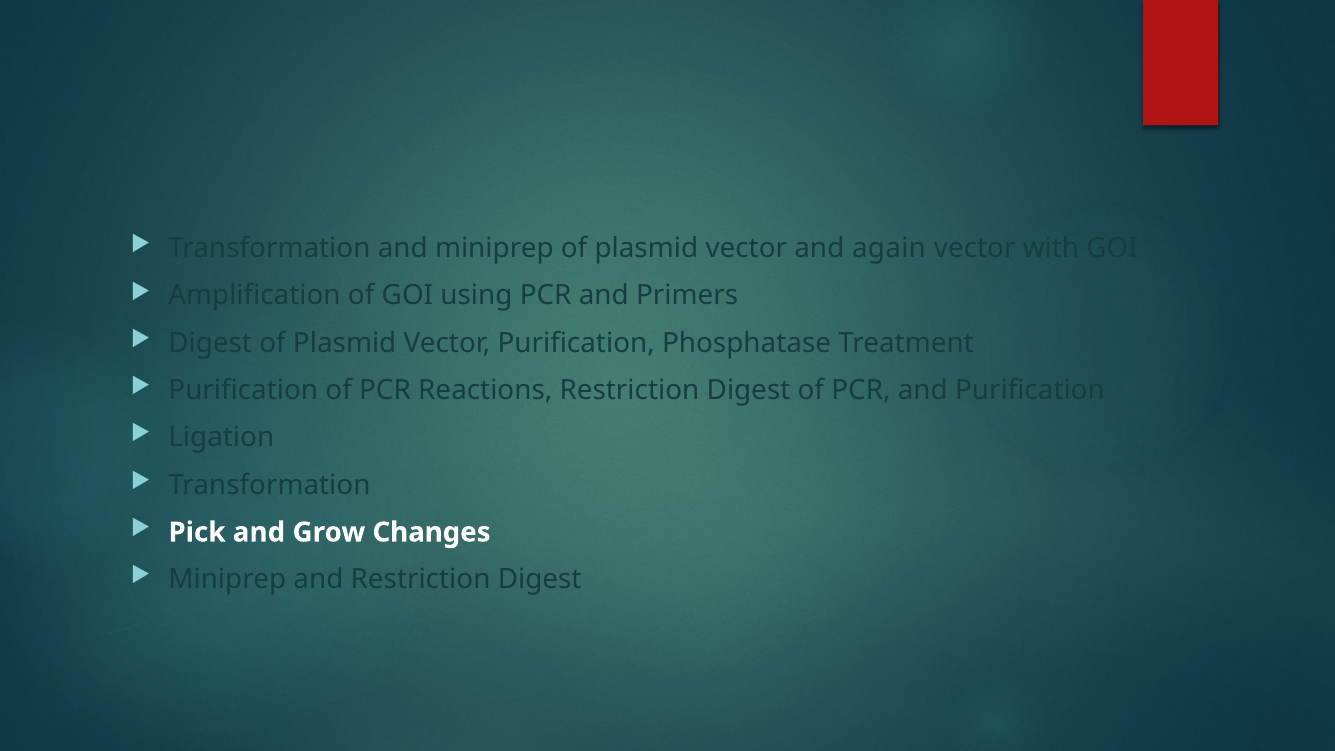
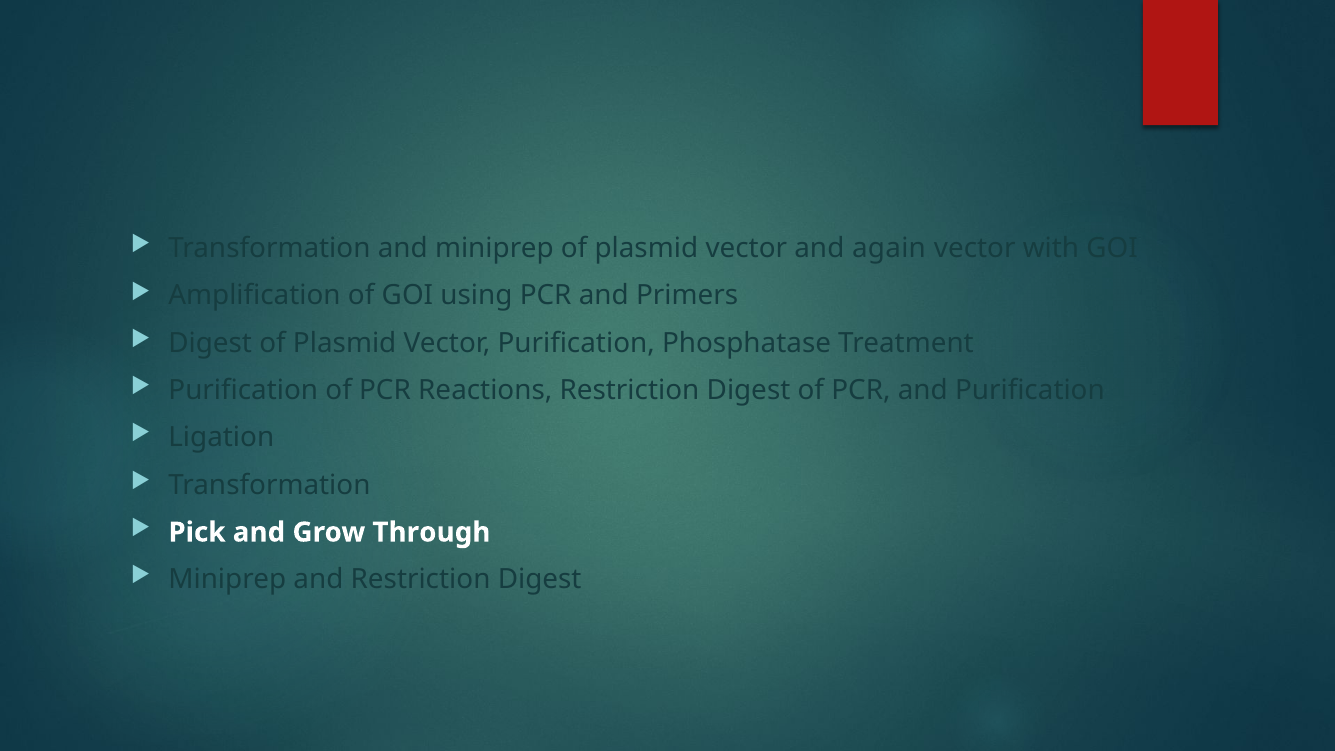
Changes: Changes -> Through (431, 532)
